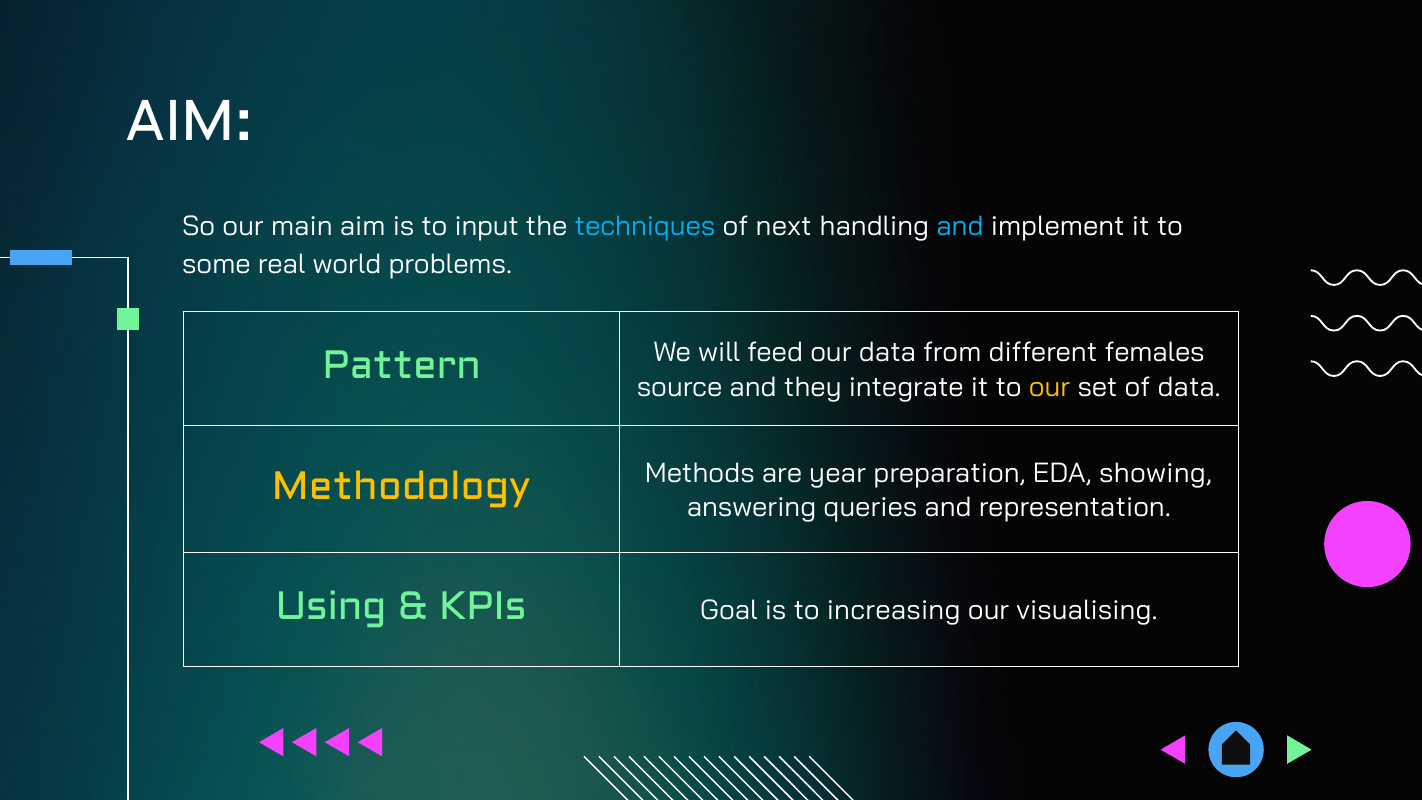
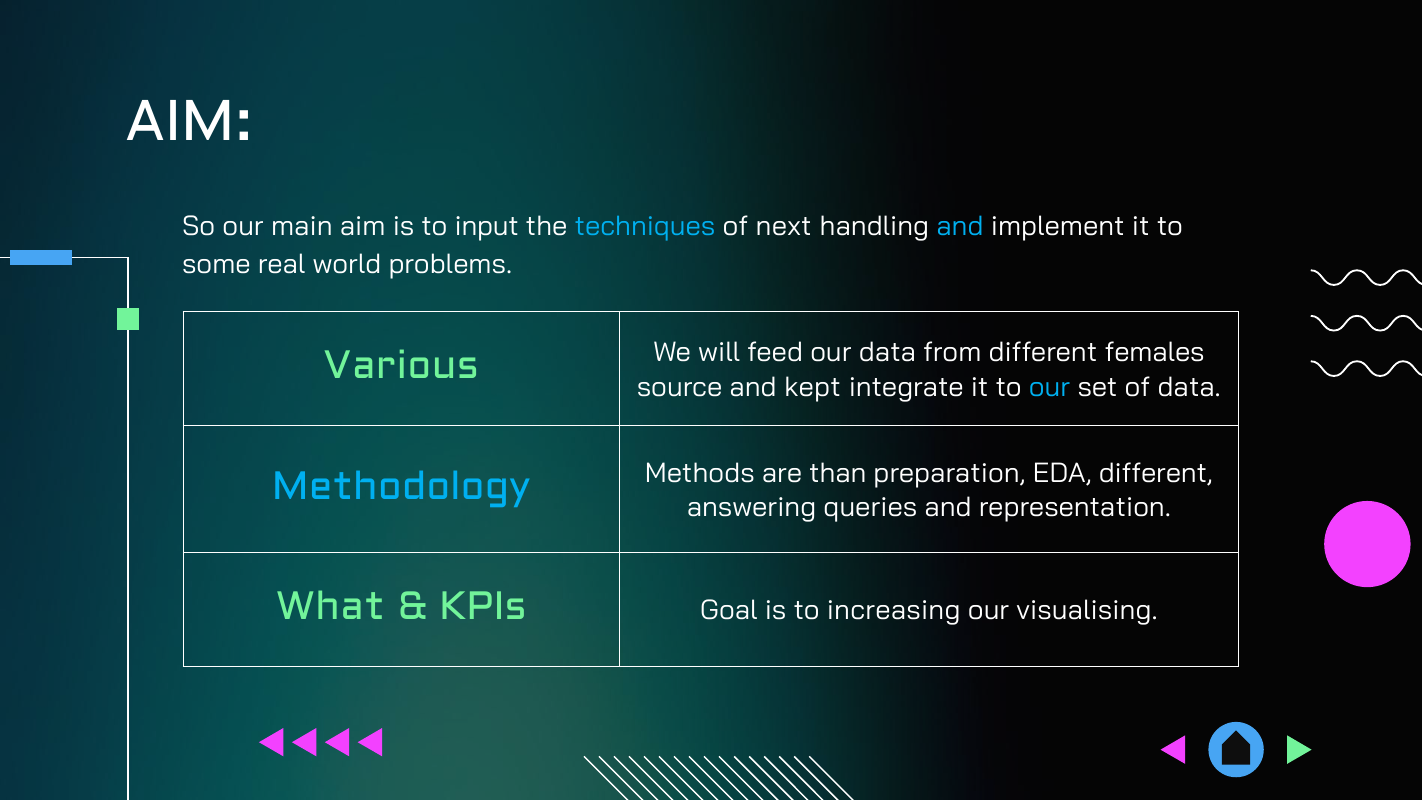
Pattern: Pattern -> Various (401, 366)
they: they -> kept (813, 387)
our colour: yellow -> light blue (1050, 387)
Methodology colour: yellow -> light blue (401, 486)
year: year -> than (838, 473)
EDA showing: showing -> different (1156, 473)
Using: Using -> What (331, 606)
